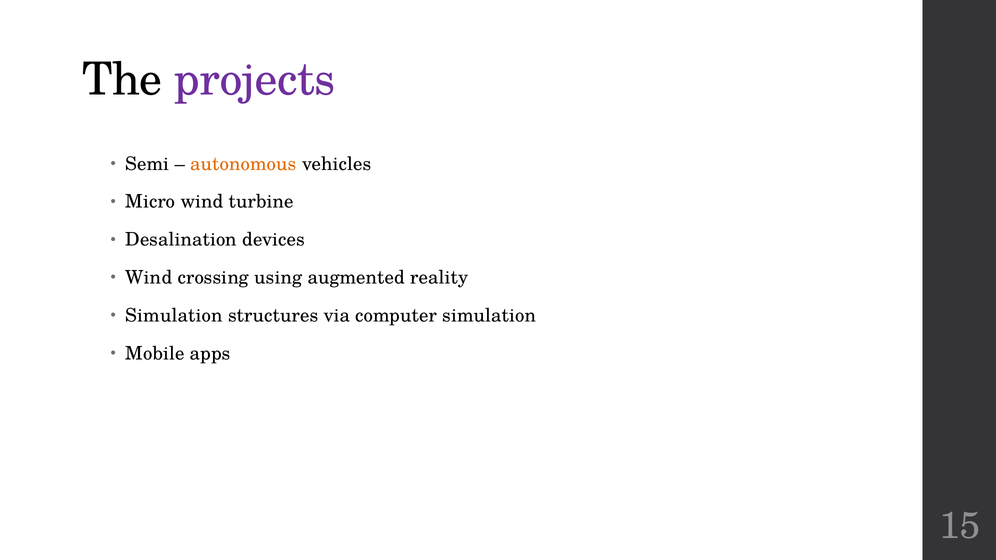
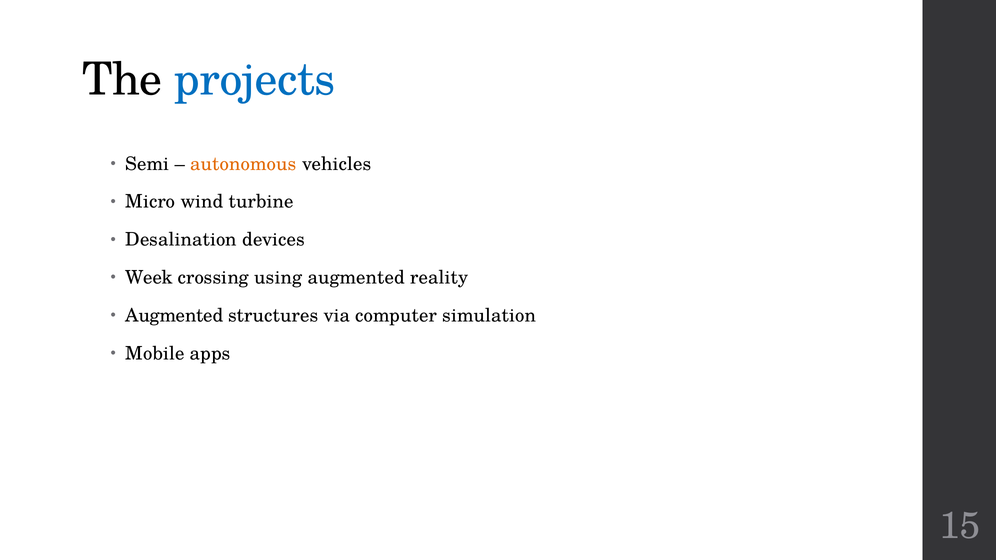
projects colour: purple -> blue (255, 80)
Wind: Wind -> Week (149, 278)
Simulation: Simulation -> Augmented (174, 316)
